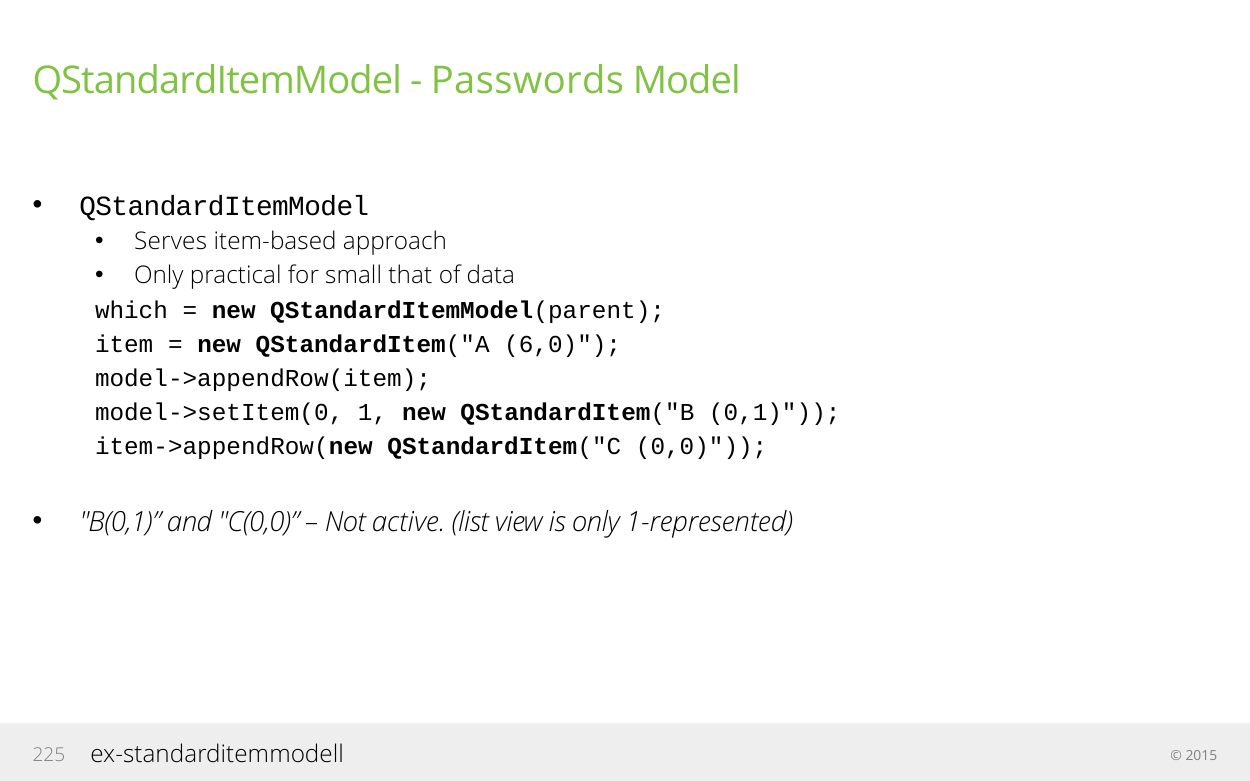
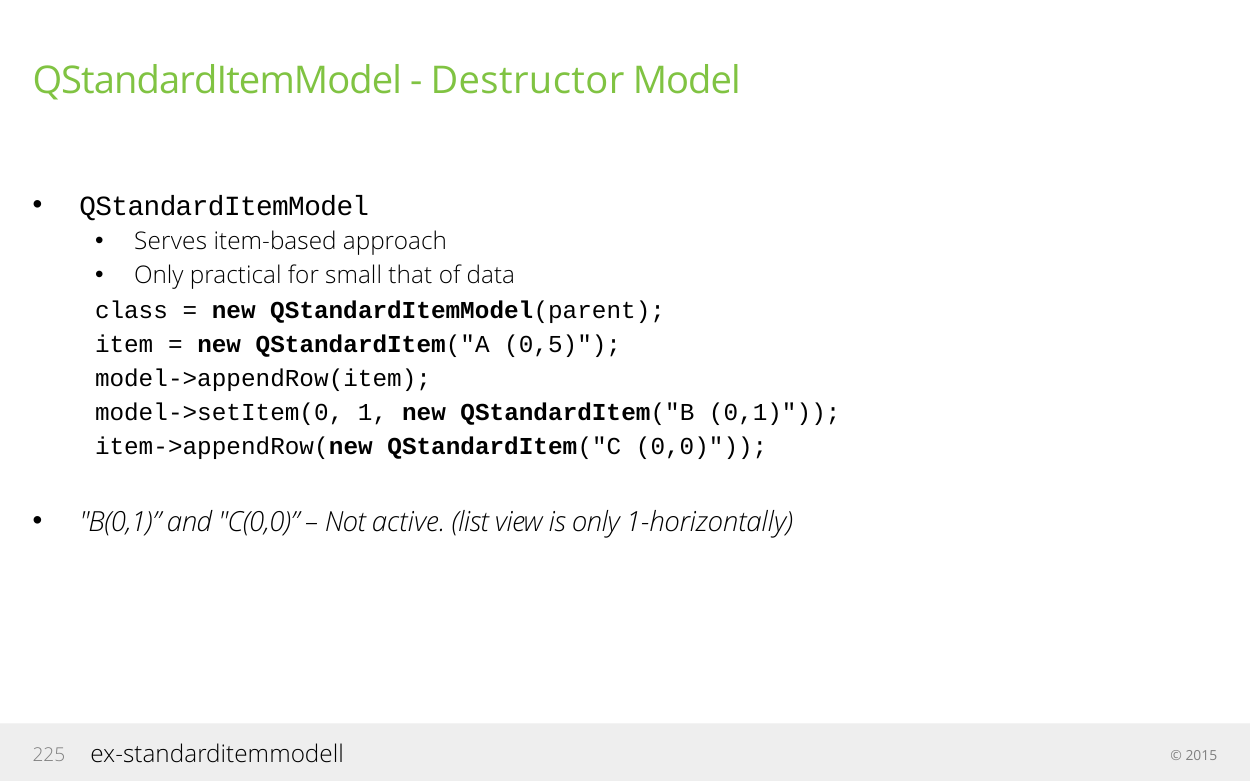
Passwords: Passwords -> Destructor (527, 81)
which: which -> class (131, 310)
6,0: 6,0 -> 0,5 (563, 344)
1-represented: 1-represented -> 1-horizontally (710, 522)
